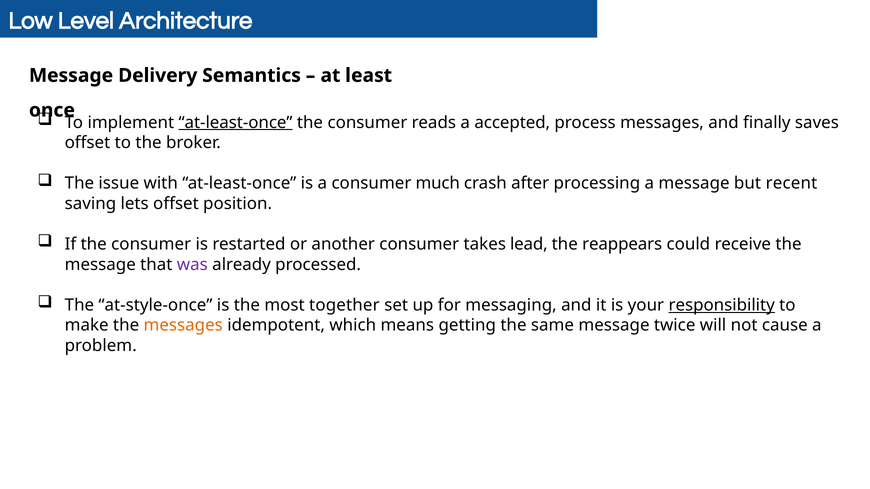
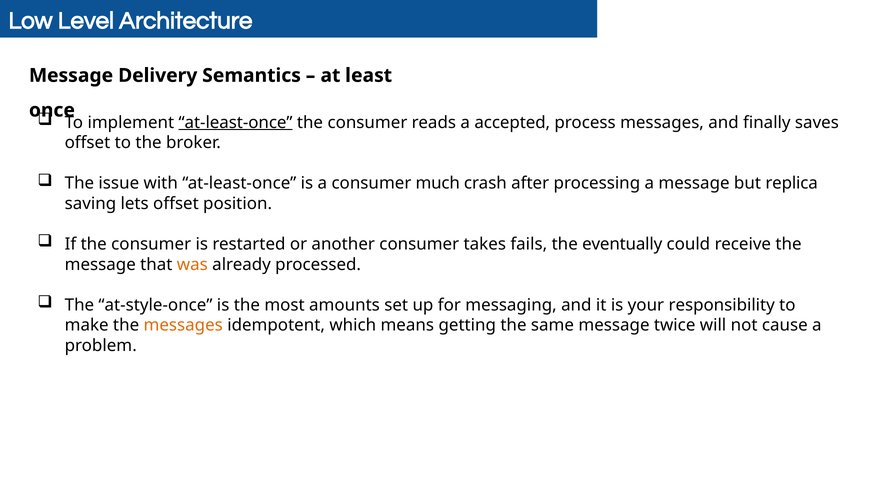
recent: recent -> replica (792, 183)
lead: lead -> fails (529, 244)
reappears: reappears -> eventually (622, 244)
was colour: purple -> orange (192, 265)
together: together -> amounts (344, 305)
responsibility underline: present -> none (722, 305)
